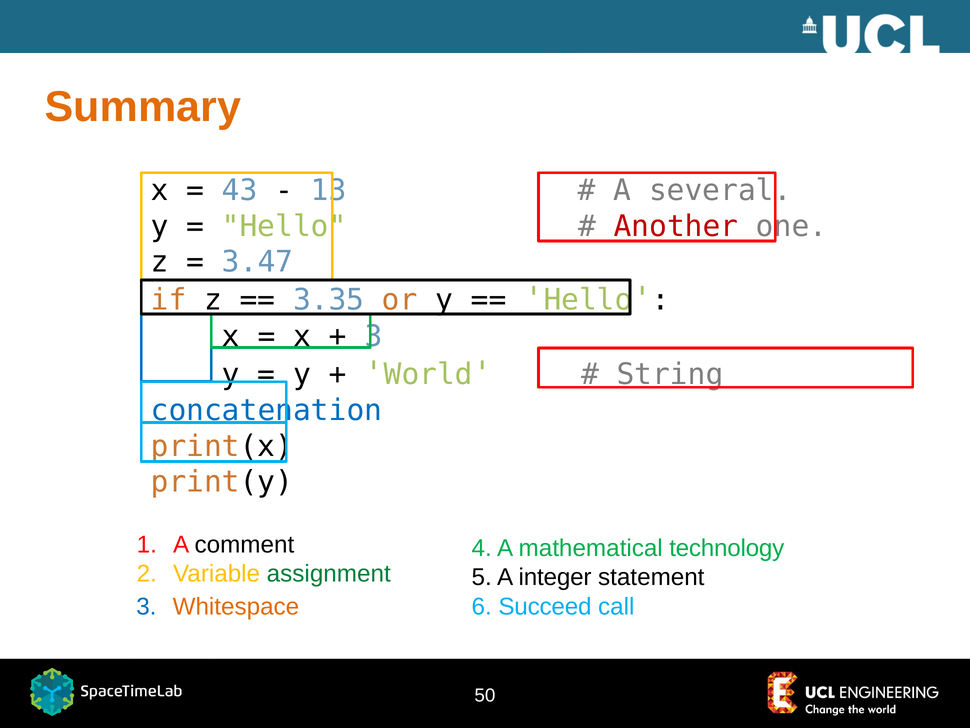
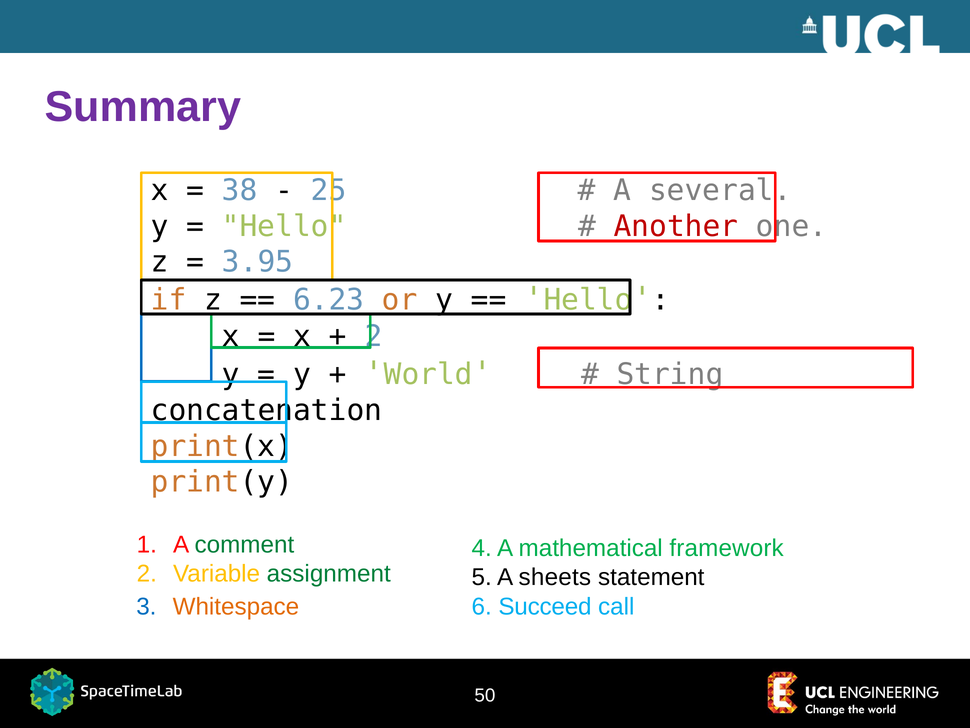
Summary colour: orange -> purple (143, 107)
43: 43 -> 38 (240, 191)
13: 13 -> 25 (329, 191)
3.47: 3.47 -> 3.95 (258, 262)
3.35: 3.35 -> 6.23 (329, 300)
3: 3 -> 2 (373, 336)
concatenation colour: blue -> black (267, 410)
comment colour: black -> green (244, 544)
technology: technology -> framework (727, 548)
integer: integer -> sheets (555, 577)
